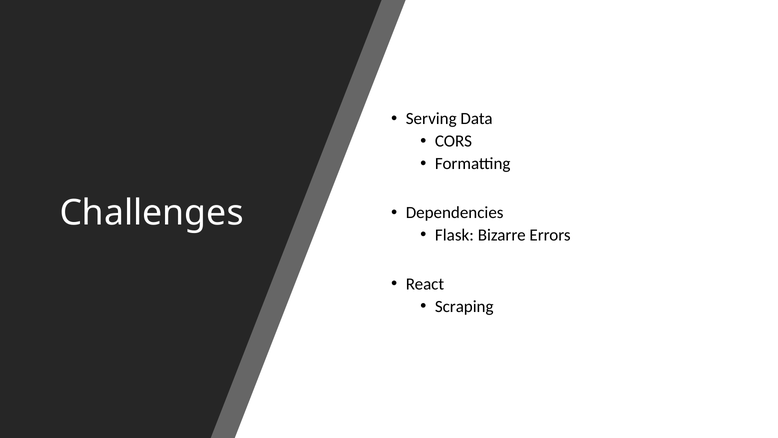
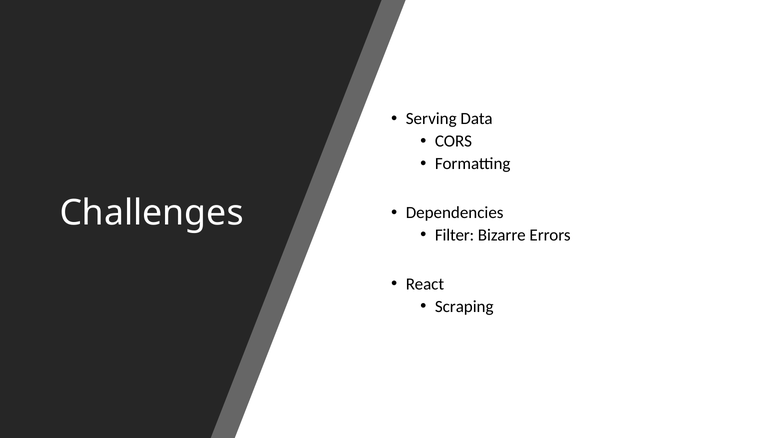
Flask: Flask -> Filter (455, 235)
